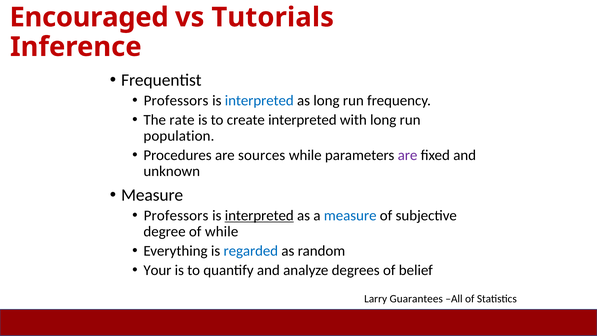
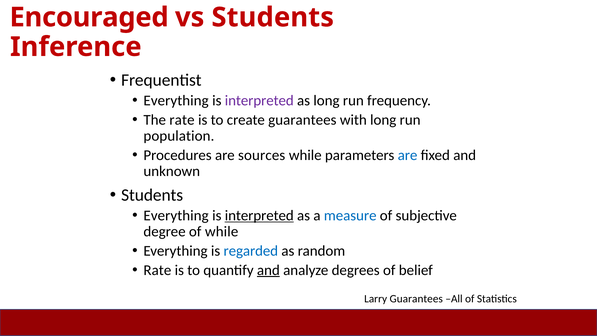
vs Tutorials: Tutorials -> Students (273, 17)
Professors: Professors -> Everything (176, 101)
interpreted colour: blue -> purple (259, 101)
create interpreted: interpreted -> guarantees (302, 120)
are colour: purple -> blue (408, 155)
Measure: Measure -> Students (152, 195)
Professors: Professors -> Everything (176, 215)
Your: Your -> Rate (157, 270)
and underline: none -> present (268, 270)
